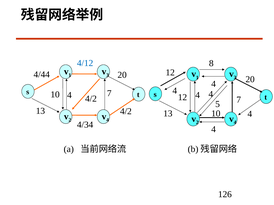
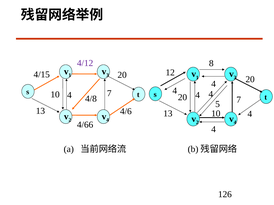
4/12 colour: blue -> purple (85, 63)
4/44: 4/44 -> 4/15 (42, 75)
10 12: 12 -> 20 (182, 98)
4/2: 4/2 -> 4/8 (91, 99)
4/2: 4/2 -> 4/6 (126, 112)
4/34: 4/34 -> 4/66 (85, 125)
